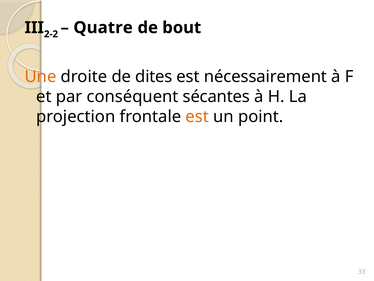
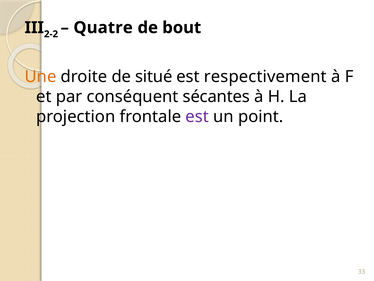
dites: dites -> situé (154, 76)
nécessairement: nécessairement -> respectivement (265, 76)
est colour: orange -> purple (197, 116)
